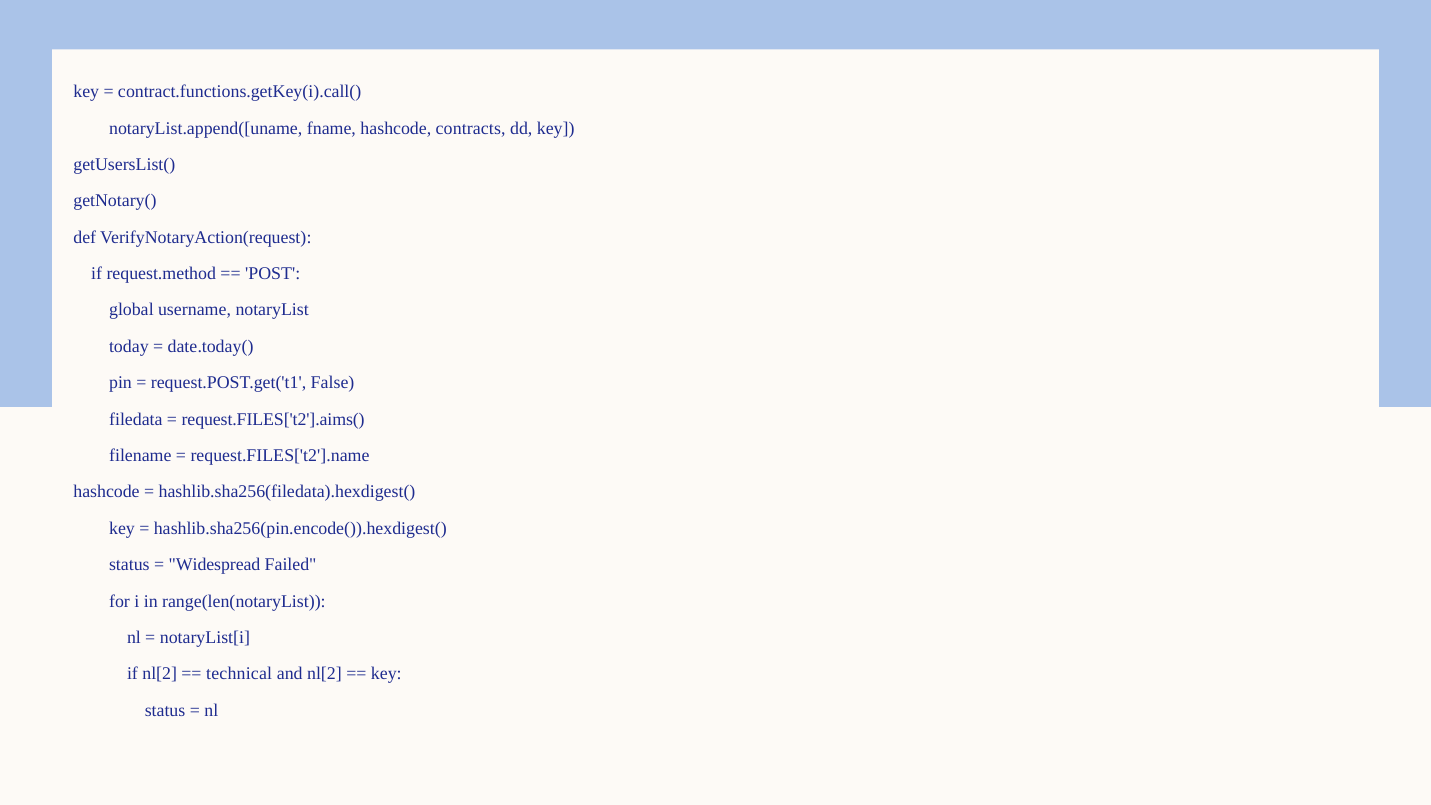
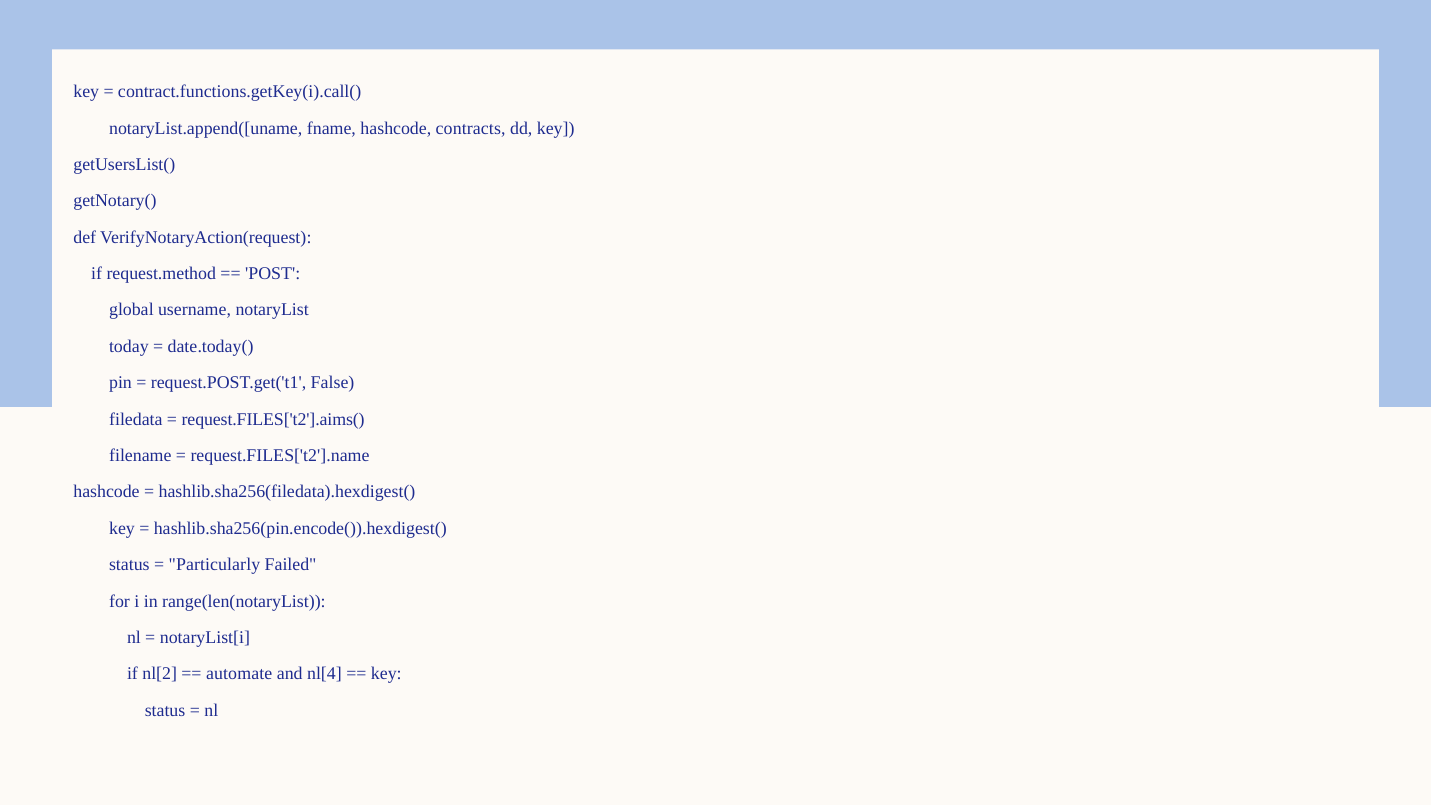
Widespread: Widespread -> Particularly (214, 565)
technical: technical -> automate (239, 674)
and nl[2: nl[2 -> nl[4 (324, 674)
